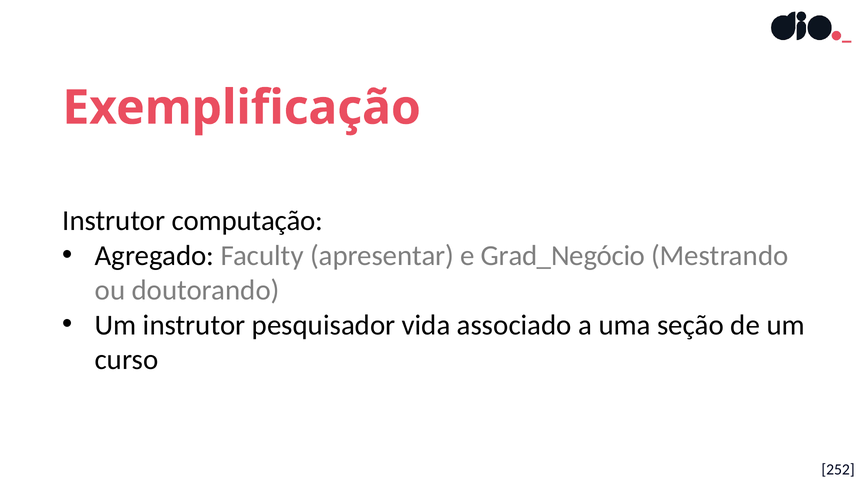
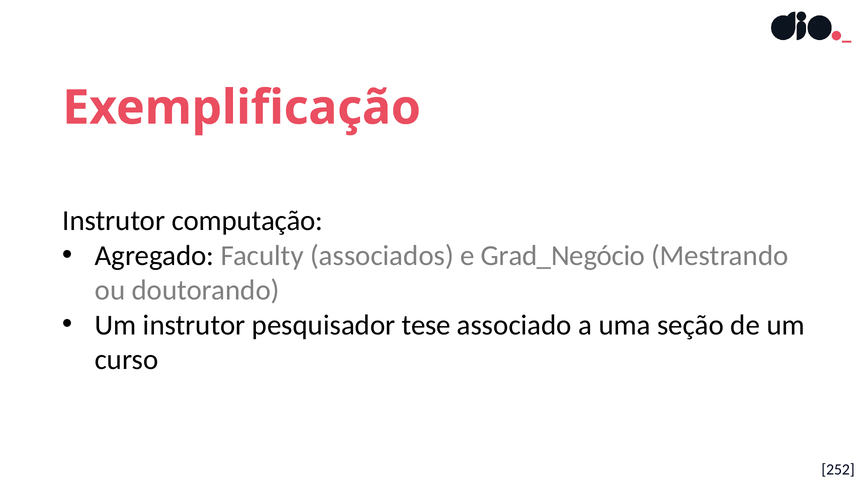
apresentar: apresentar -> associados (382, 255)
vida: vida -> tese (426, 325)
